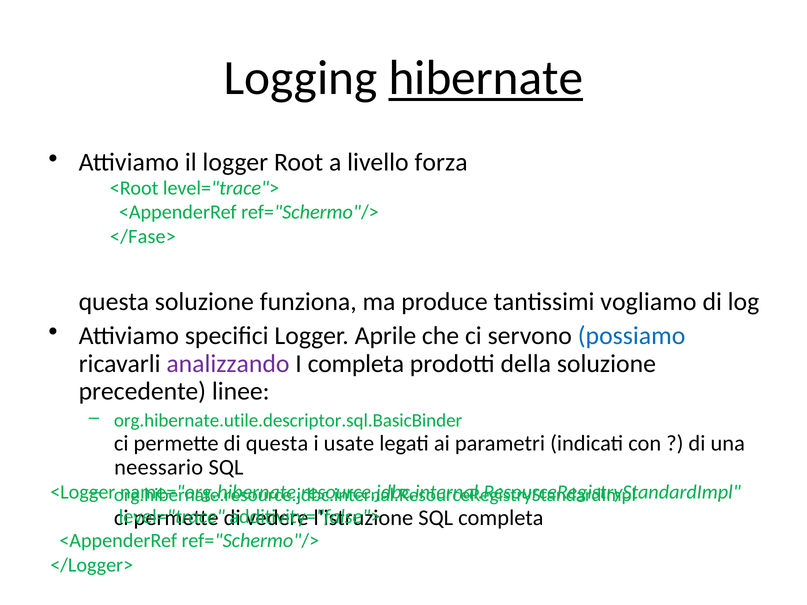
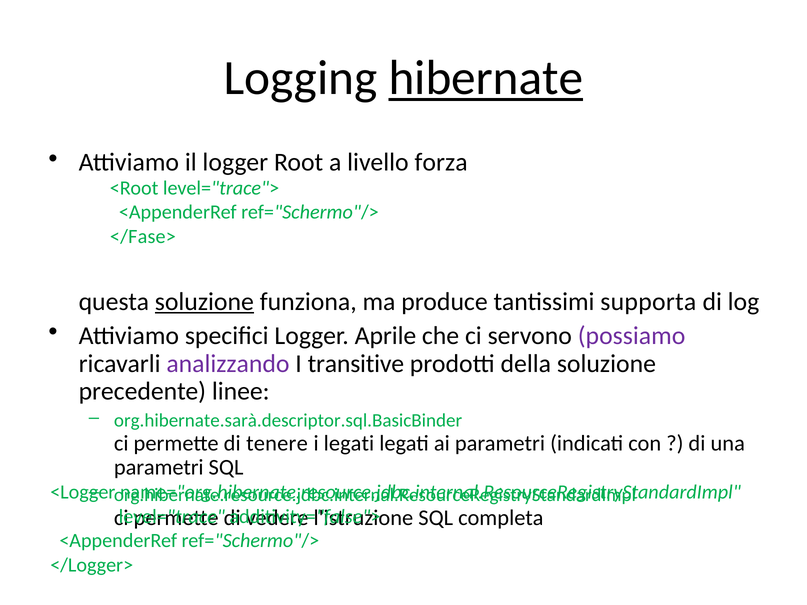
soluzione underline: none -> present (204, 302)
vogliamo: vogliamo -> supporta (648, 302)
possiamo colour: blue -> purple (632, 336)
I completa: completa -> transitive (356, 364)
org.hibernate.utile.descriptor.sql.BasicBinder: org.hibernate.utile.descriptor.sql.BasicBinder -> org.hibernate.sarà.descriptor.sql.BasicBinder (288, 421)
di questa: questa -> tenere (277, 443)
i usate: usate -> legati (349, 443)
neessario: neessario -> parametri (159, 468)
